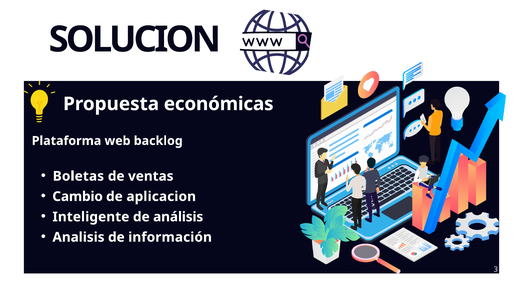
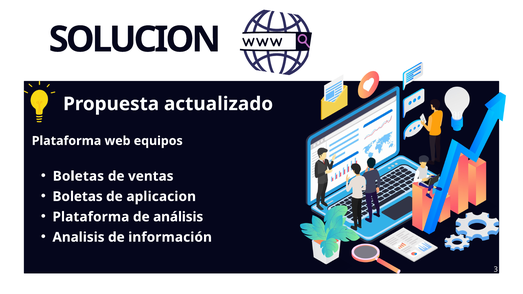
económicas: económicas -> actualizado (219, 104)
backlog: backlog -> equipos (158, 141)
Cambio: Cambio -> Boletas (78, 197)
Inteligente: Inteligente -> Plataforma (91, 217)
